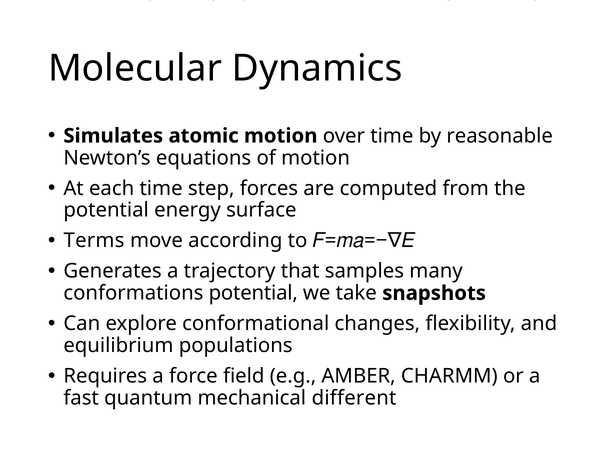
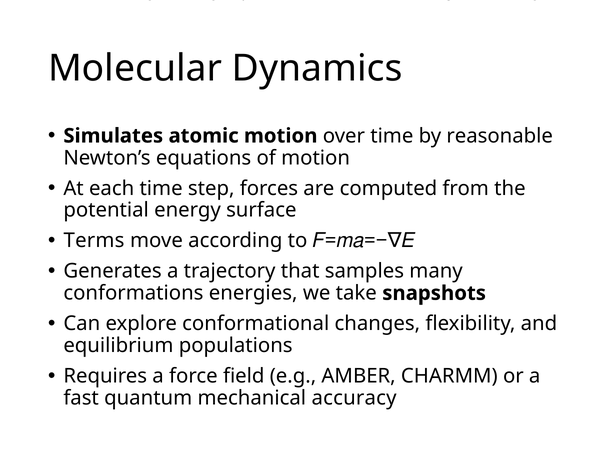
conformations potential: potential -> energies (253, 293)
different: different -> accuracy (354, 398)
